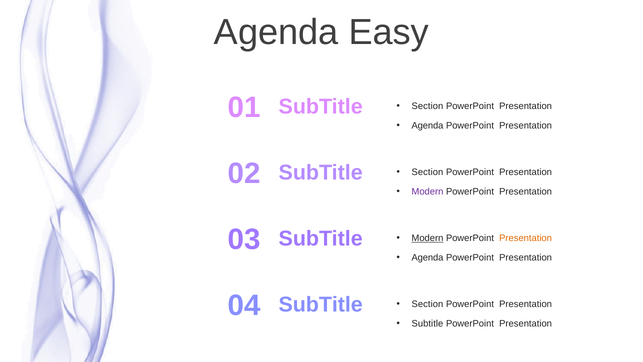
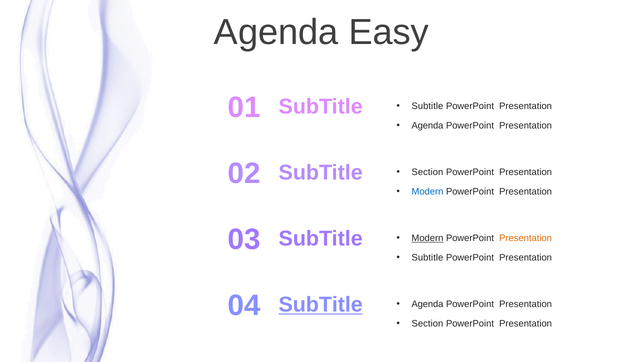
Section: Section -> Subtitle (427, 106)
Modern colour: purple -> blue (427, 191)
Agenda: Agenda -> Subtitle (427, 257)
Section: Section -> Agenda (428, 304)
SubTitle underline: none -> present (321, 305)
Subtitle: Subtitle -> Section (427, 323)
